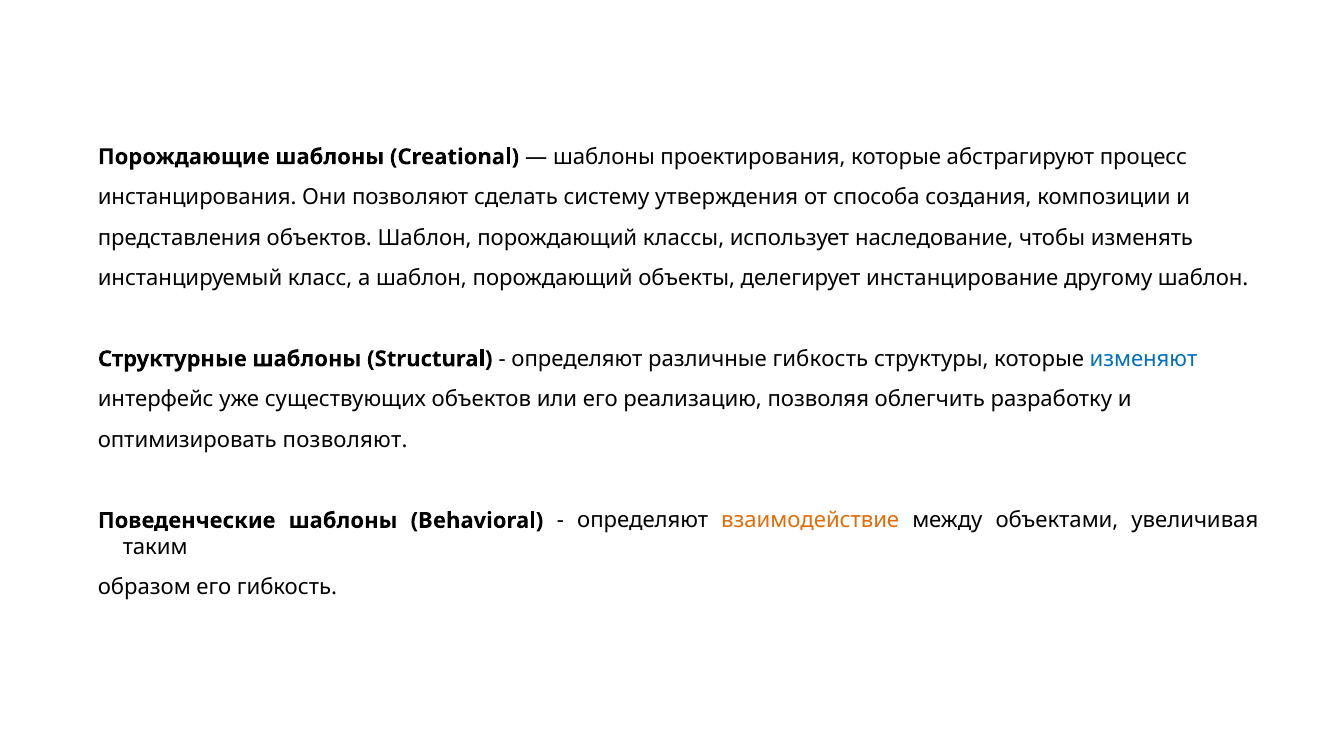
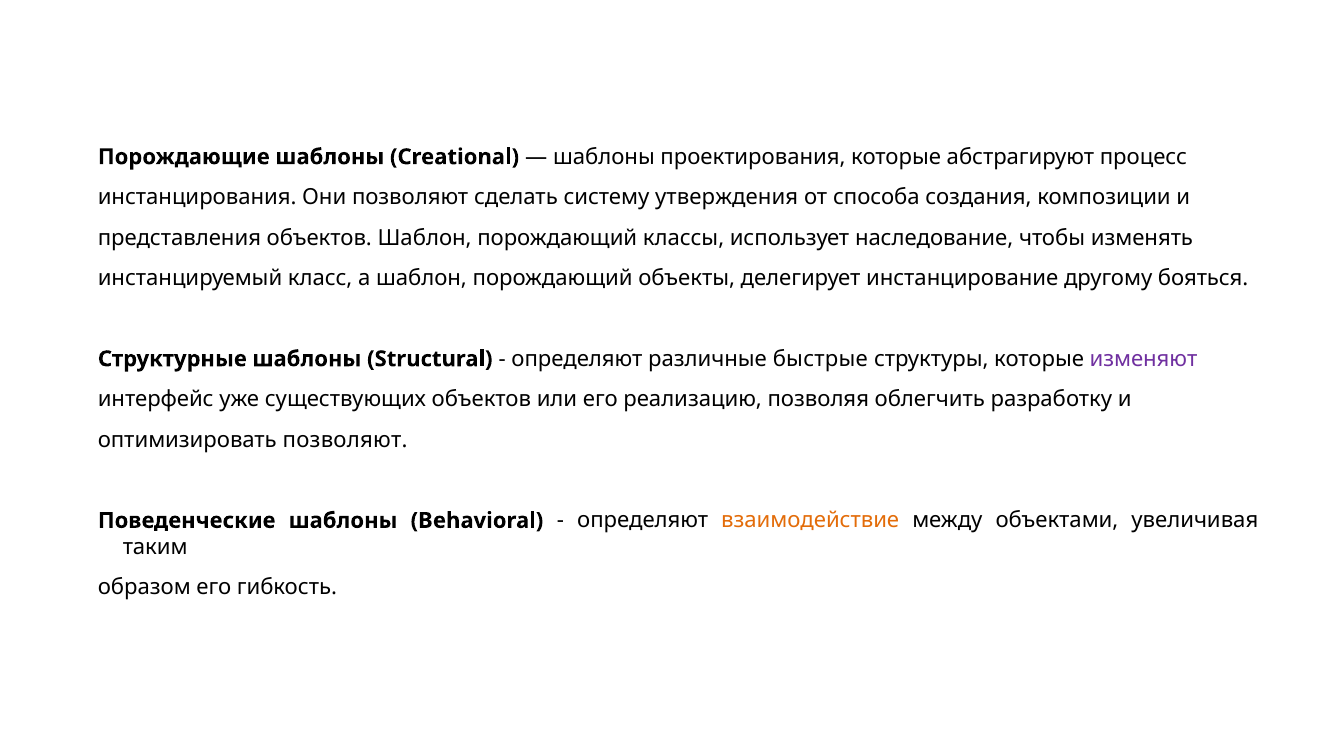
другому шаблон: шаблон -> бояться (1203, 278)
различные гибкость: гибкость -> быстрые (820, 359)
изменяют colour: blue -> purple (1144, 359)
